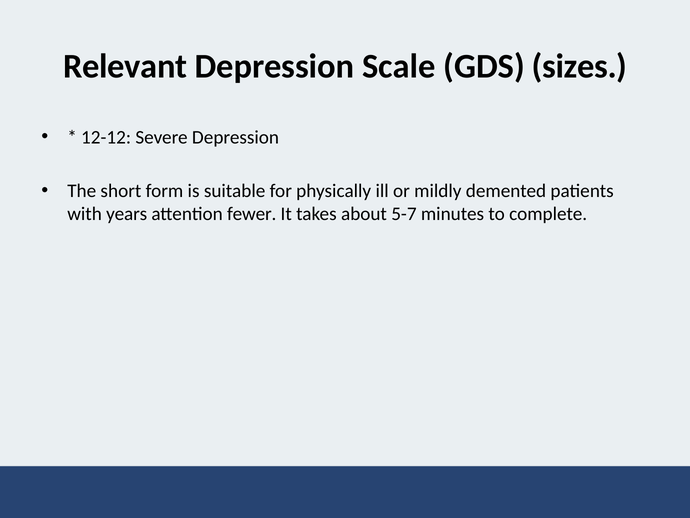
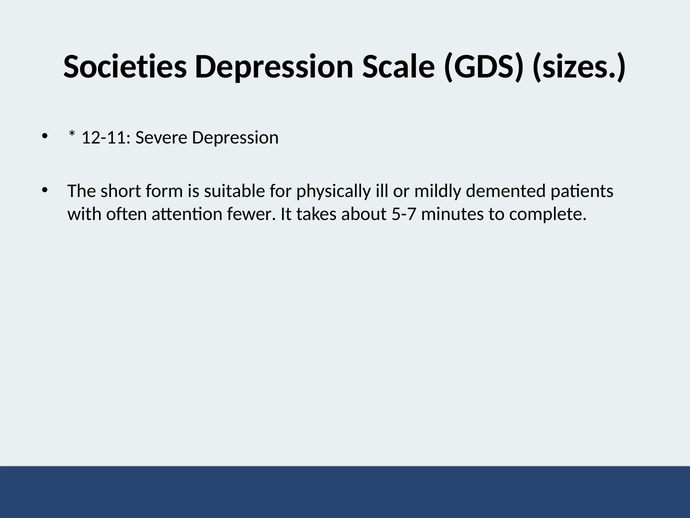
Relevant: Relevant -> Societies (125, 66)
12-12: 12-12 -> 12-11 (106, 137)
years: years -> often (127, 214)
